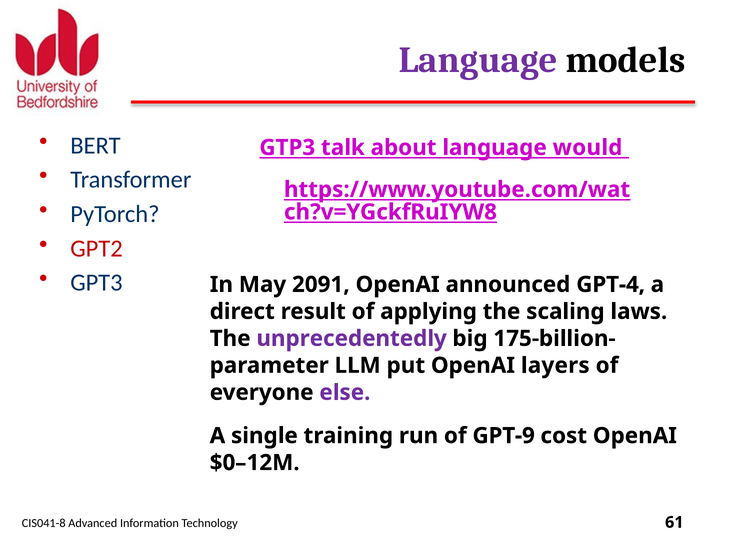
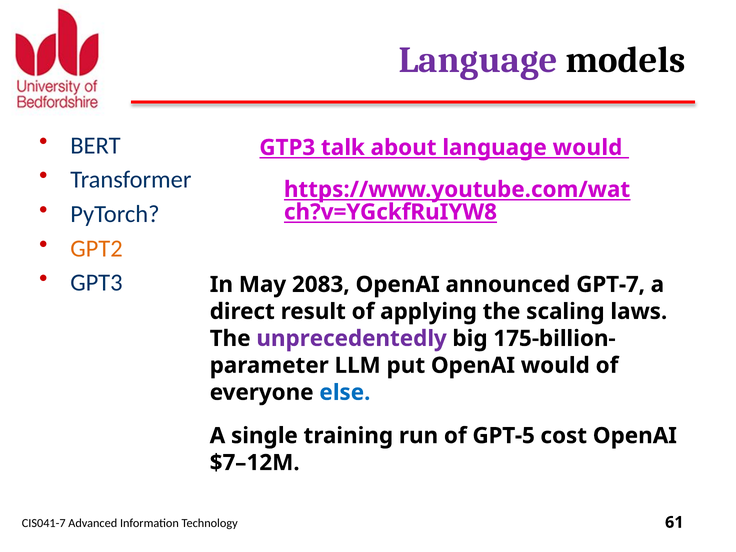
GPT2 colour: red -> orange (96, 248)
2091: 2091 -> 2083 (321, 285)
GPT-4: GPT-4 -> GPT-7 (611, 285)
OpenAI layers: layers -> would (555, 365)
else colour: purple -> blue (345, 392)
GPT-9: GPT-9 -> GPT-5 (504, 436)
$0–12M: $0–12M -> $7–12M (255, 463)
CIS041-8: CIS041-8 -> CIS041-7 (44, 523)
